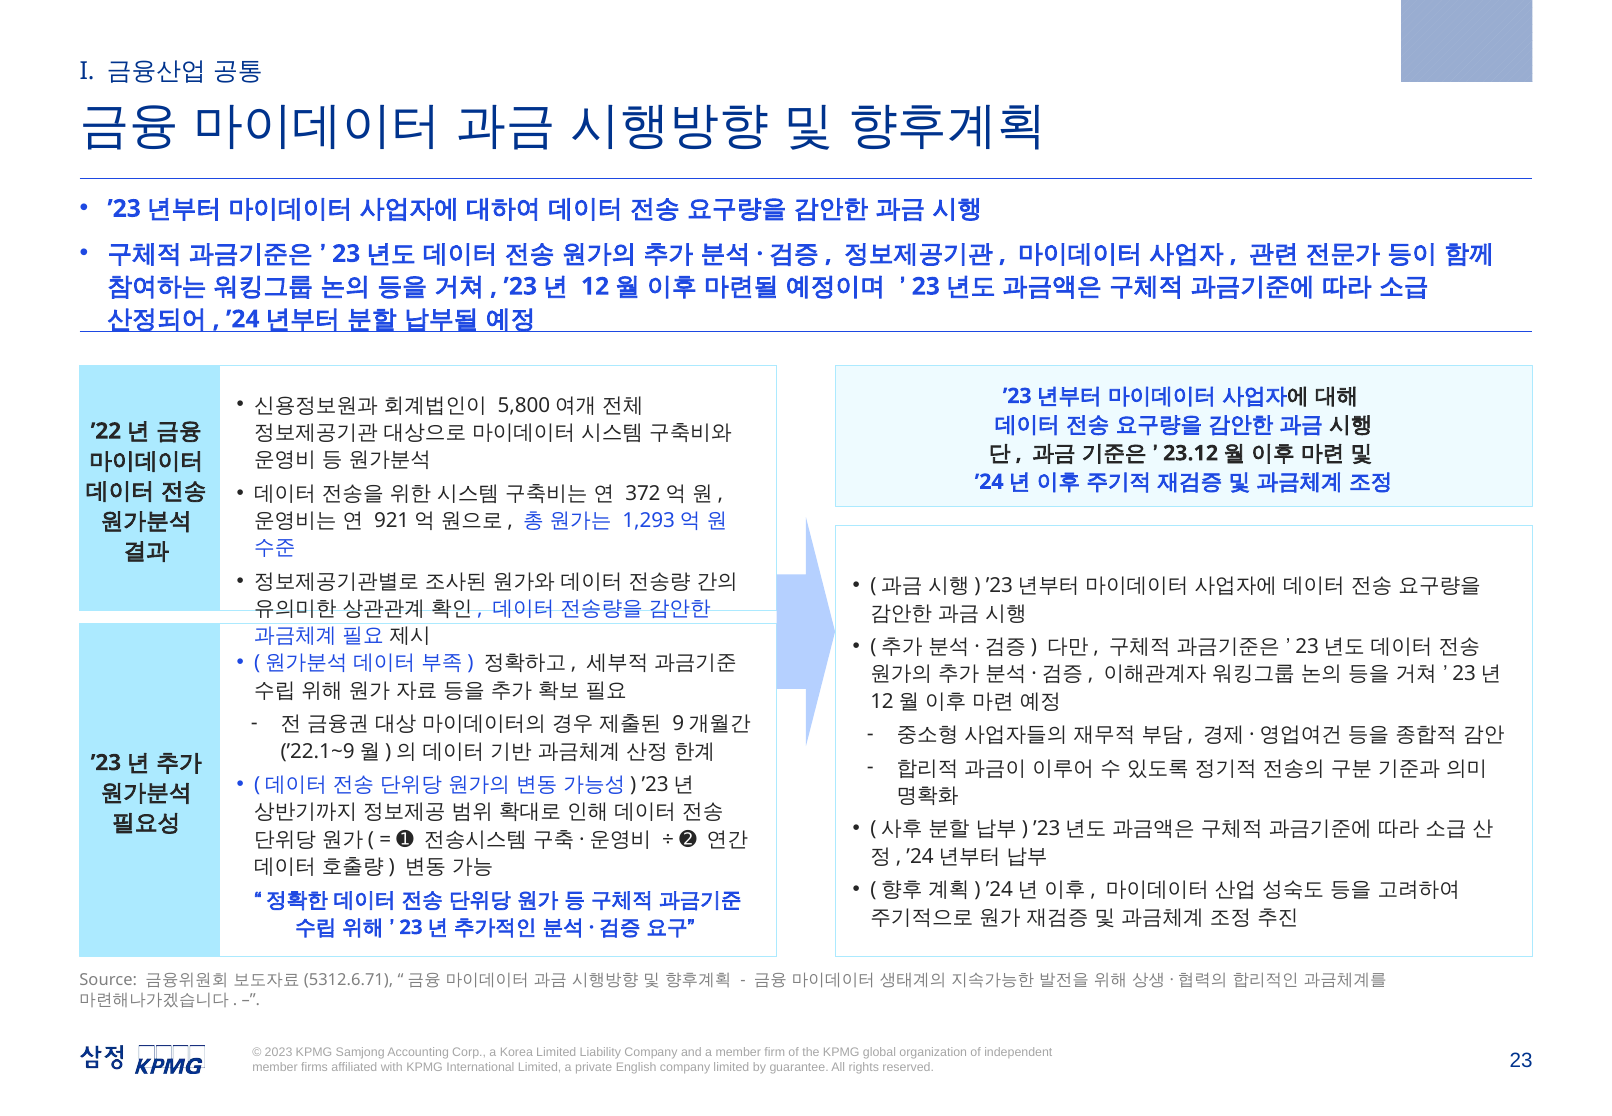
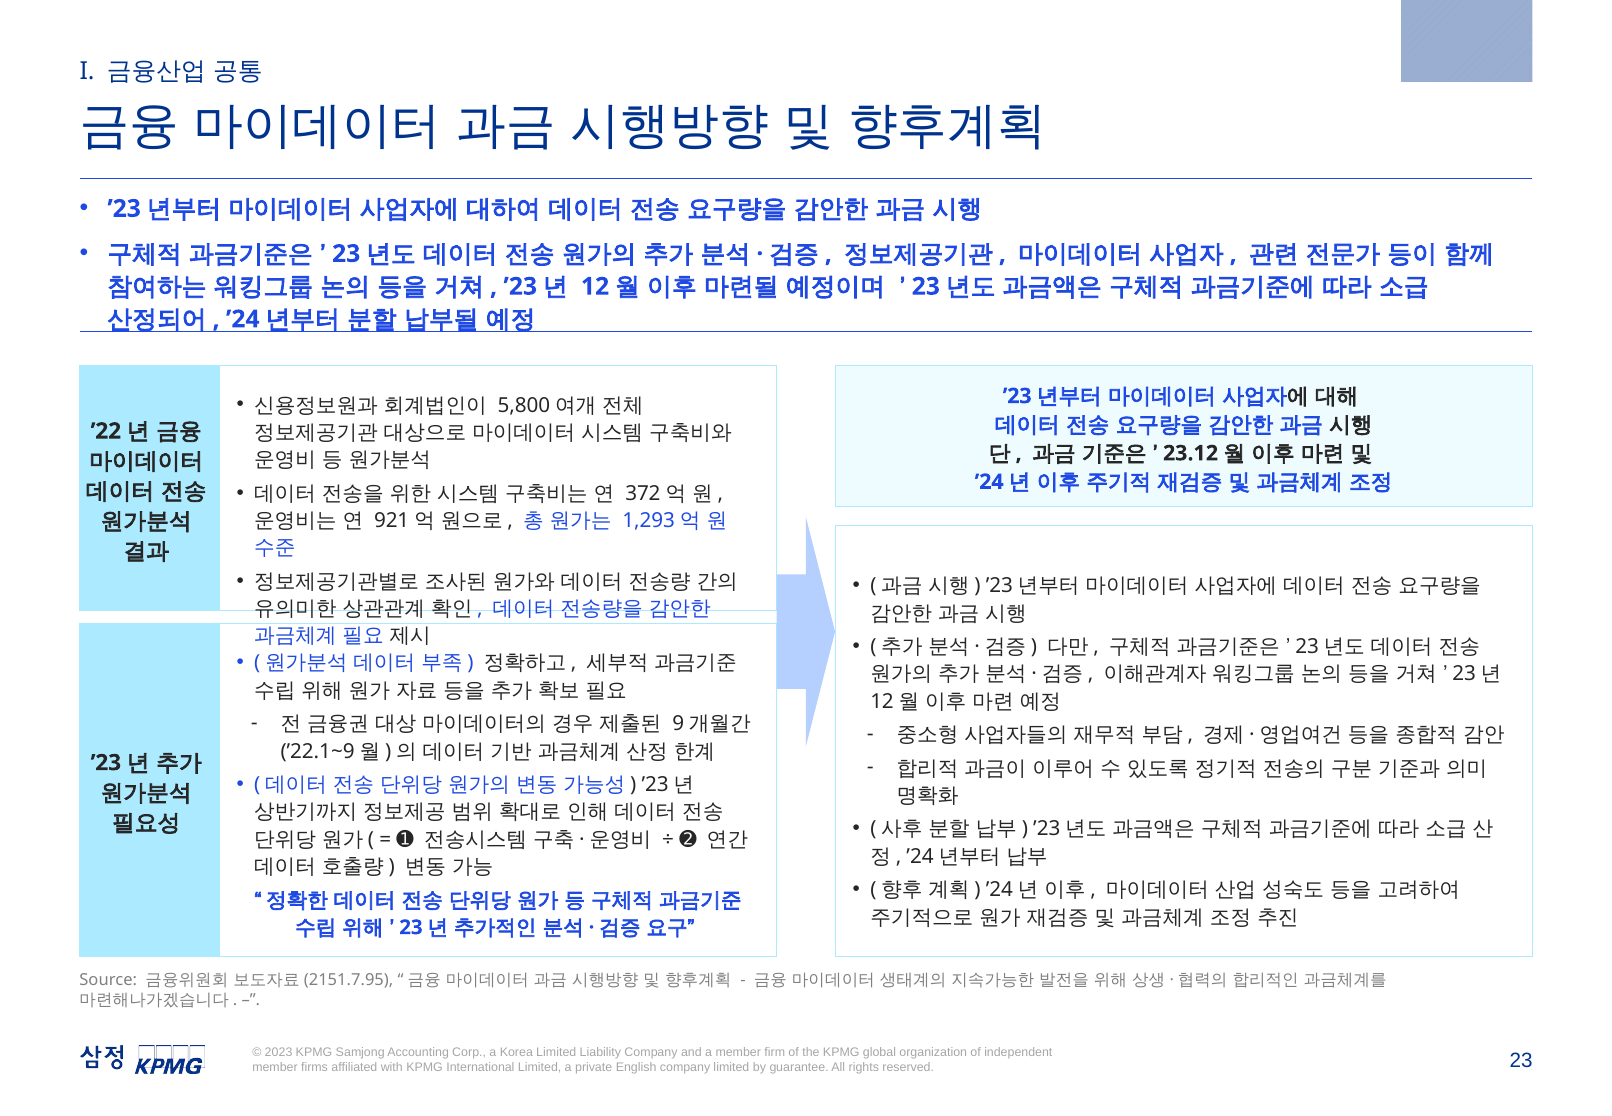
5312.6.71: 5312.6.71 -> 2151.7.95 (349, 980)
